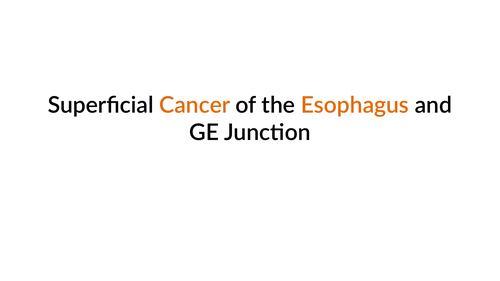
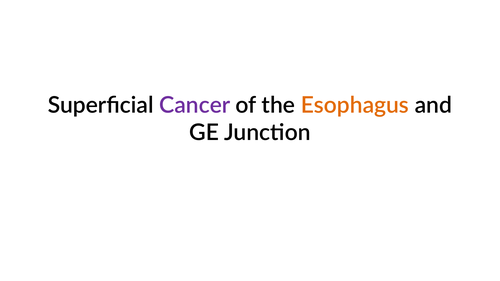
Cancer colour: orange -> purple (195, 105)
